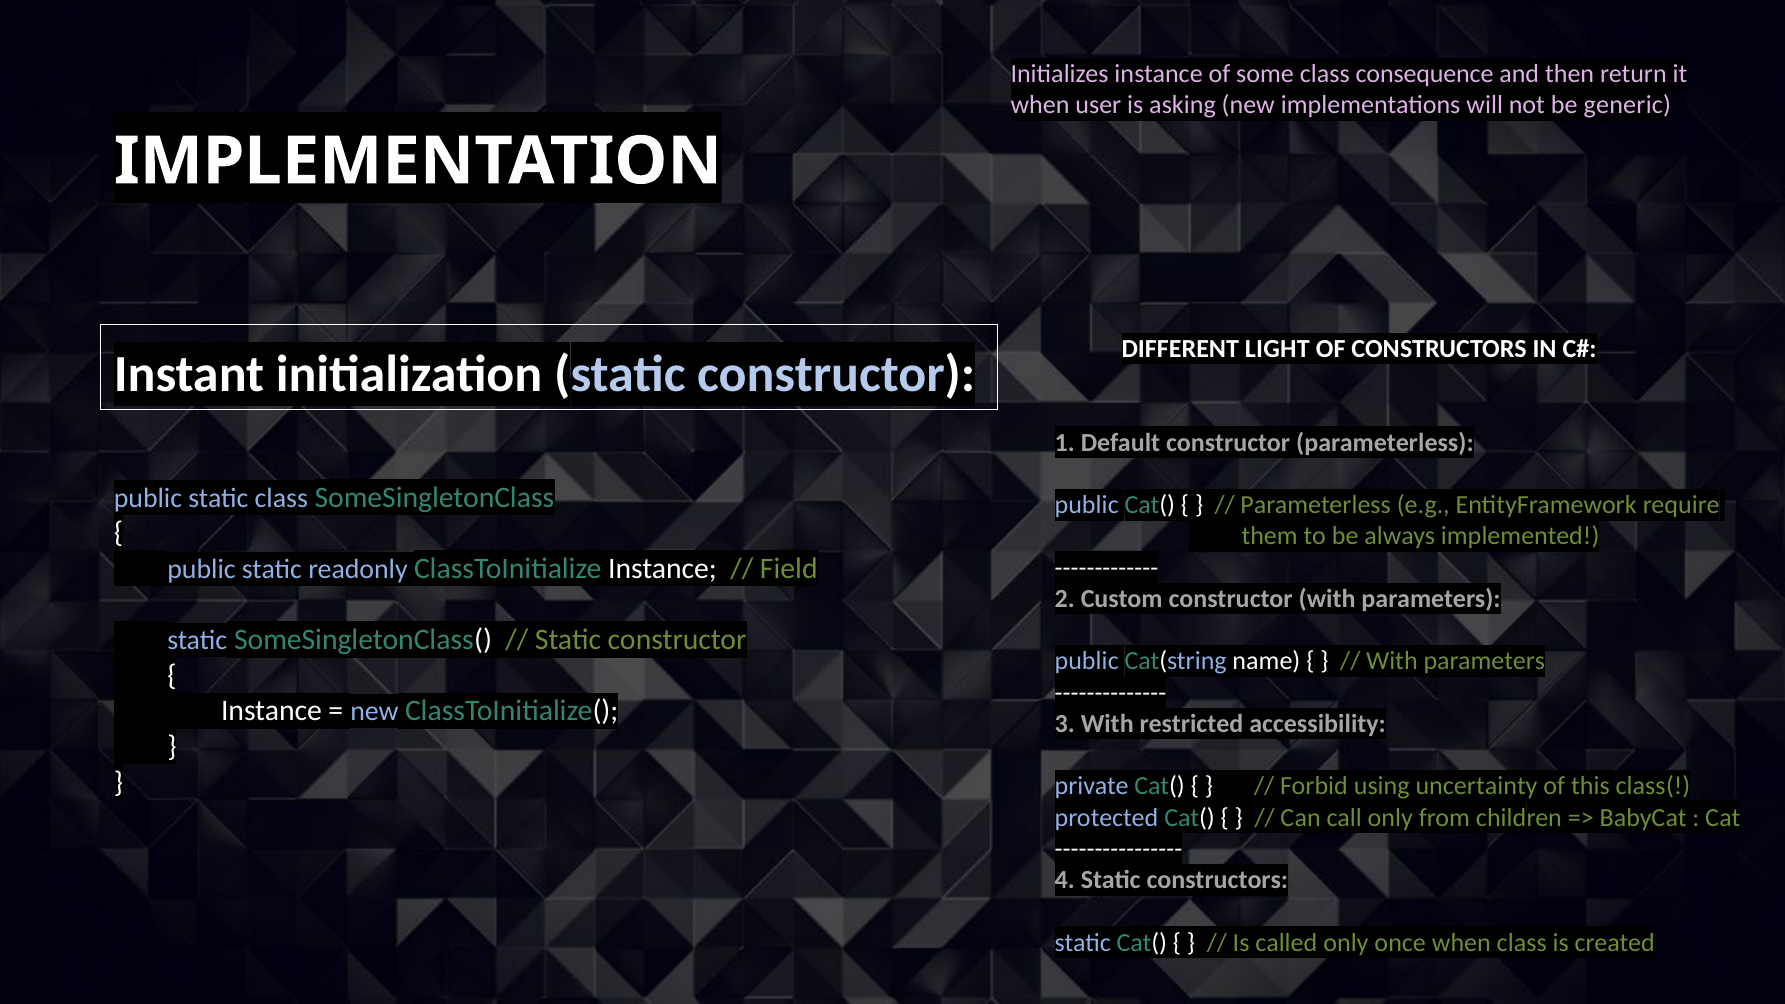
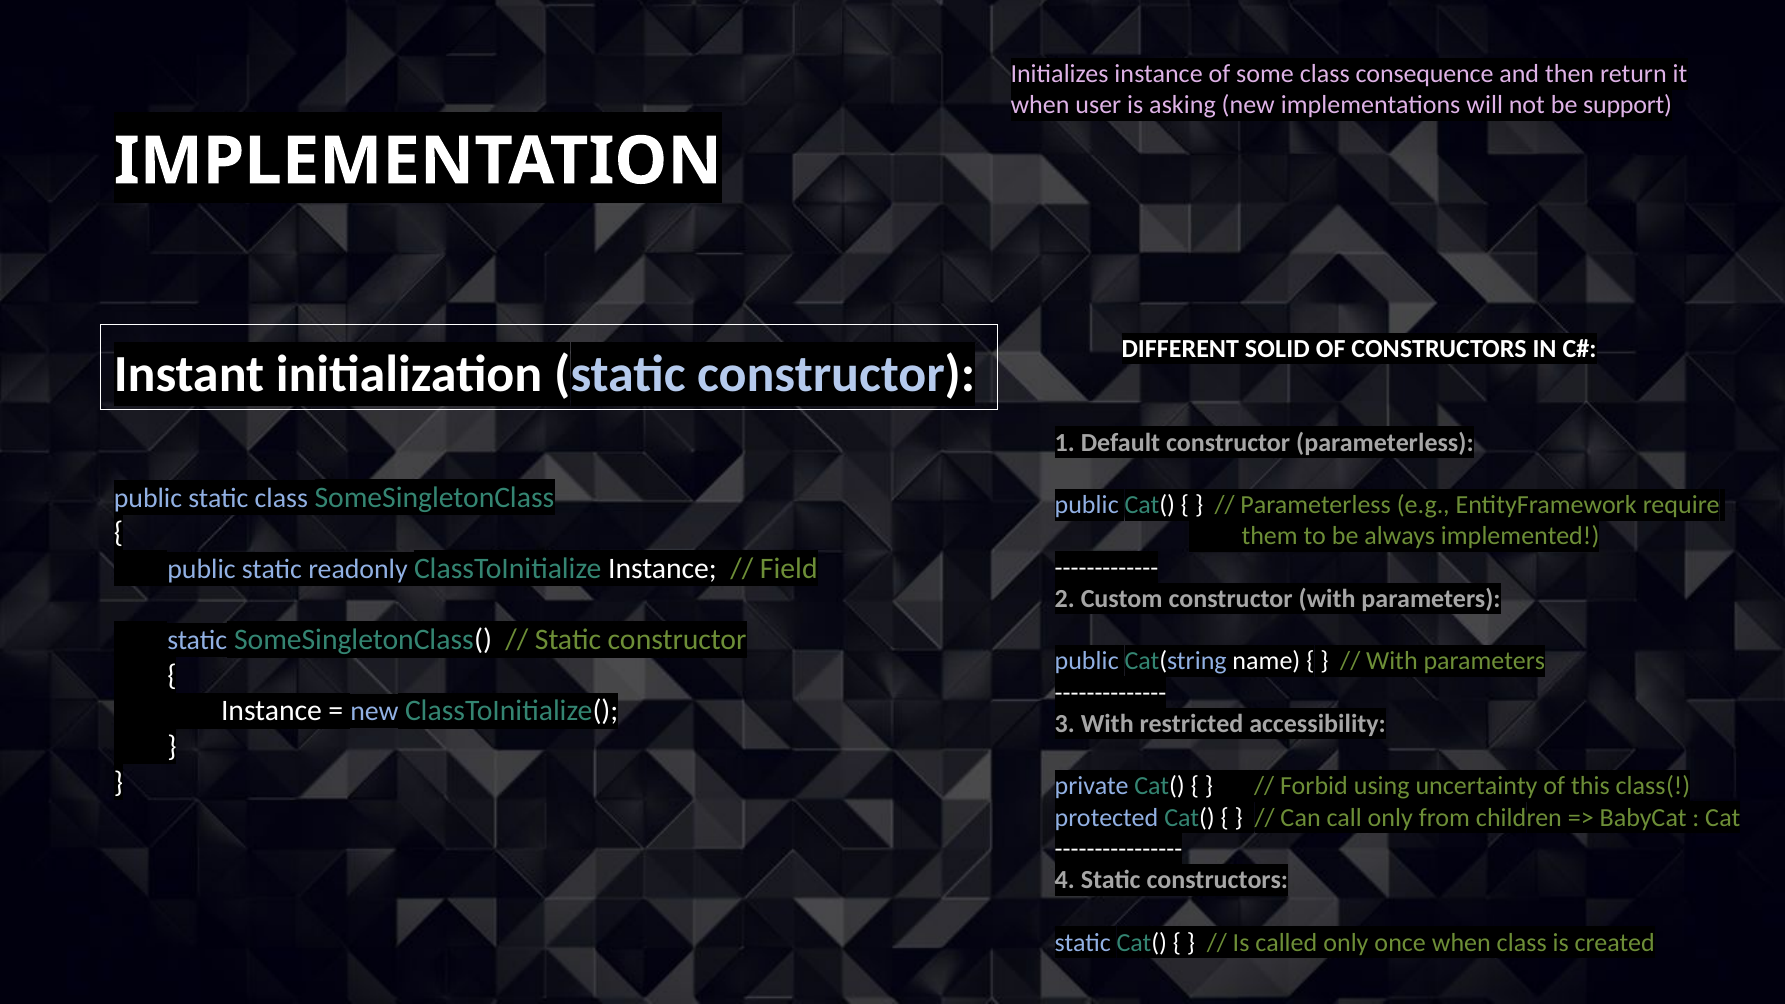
generic: generic -> support (1628, 105)
LIGHT: LIGHT -> SOLID (1277, 349)
